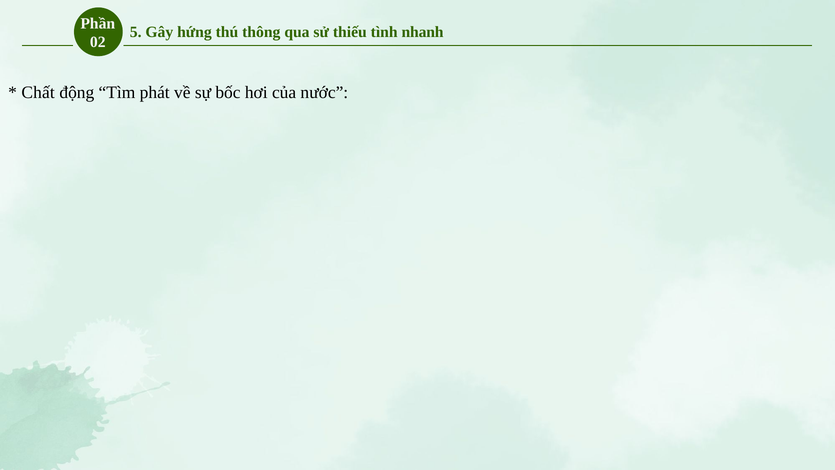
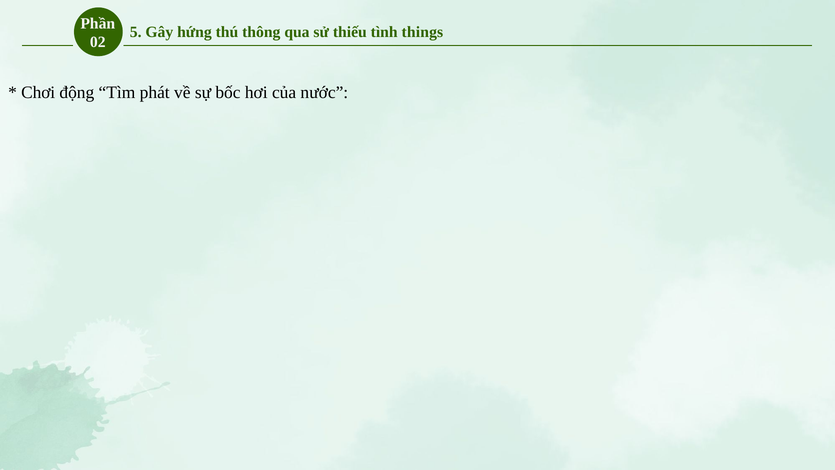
nhanh: nhanh -> things (422, 32)
Chất: Chất -> Chơi (38, 93)
